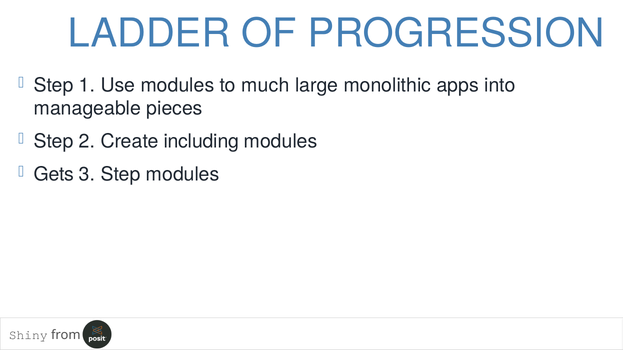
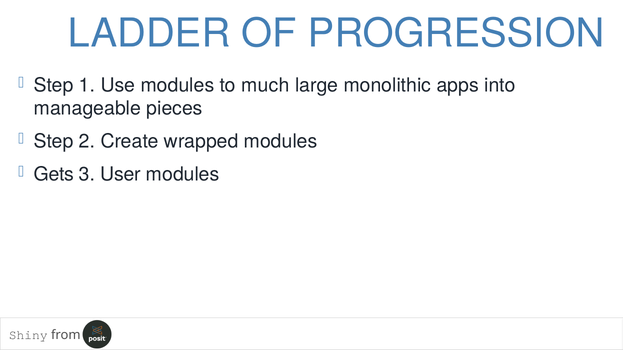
including: including -> wrapped (201, 142)
3 Step: Step -> User (121, 175)
